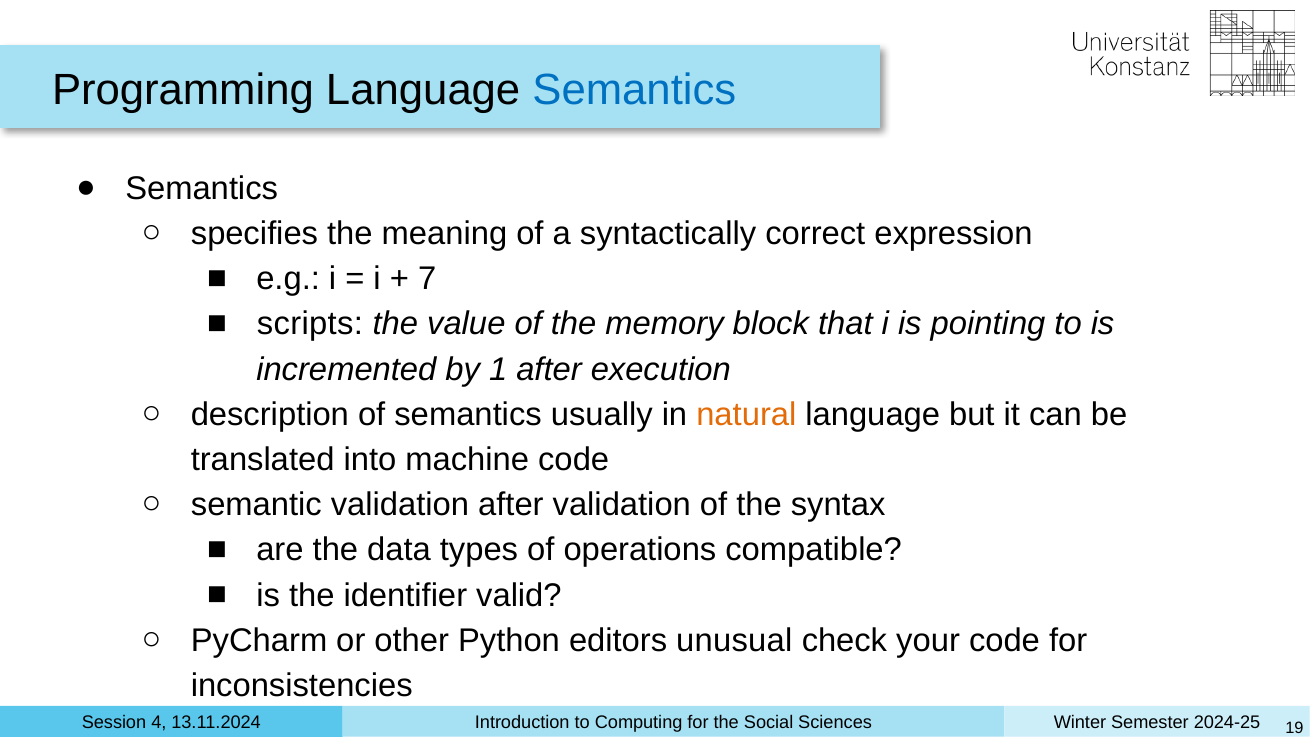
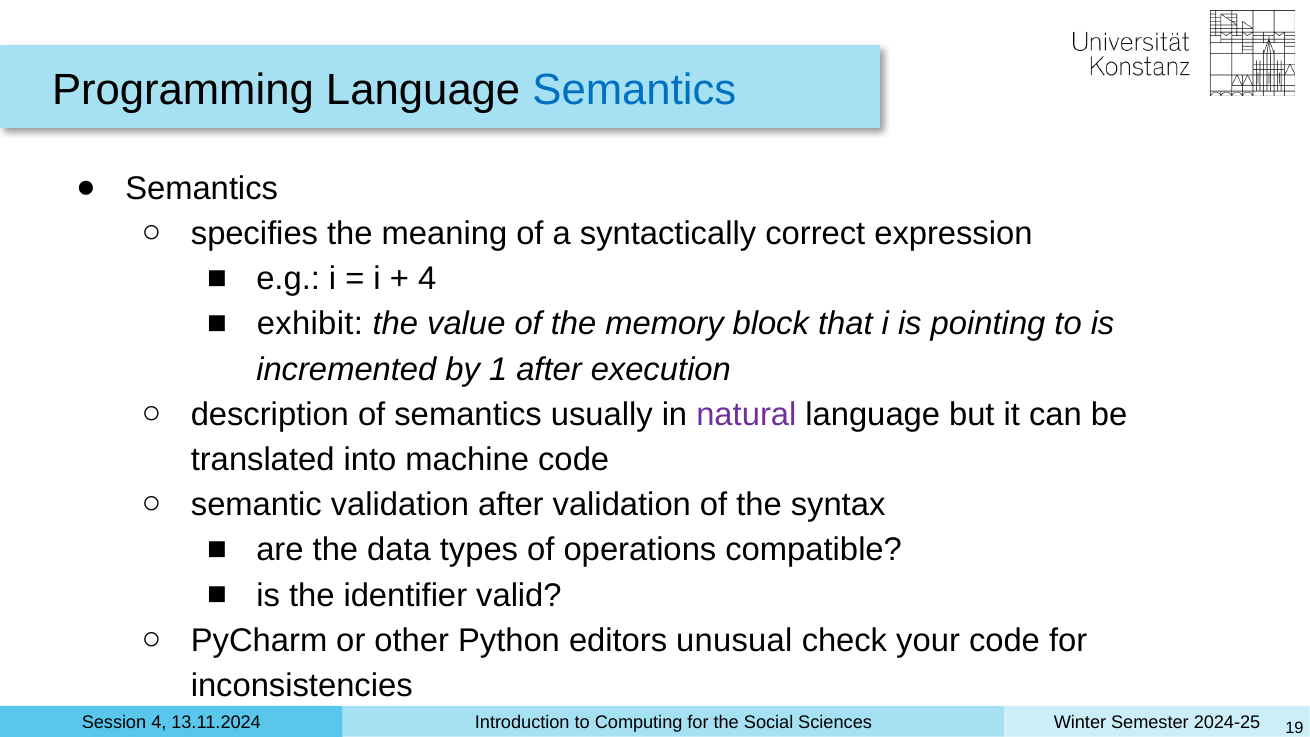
7: 7 -> 4 (427, 279)
scripts: scripts -> exhibit (310, 324)
natural colour: orange -> purple (746, 414)
